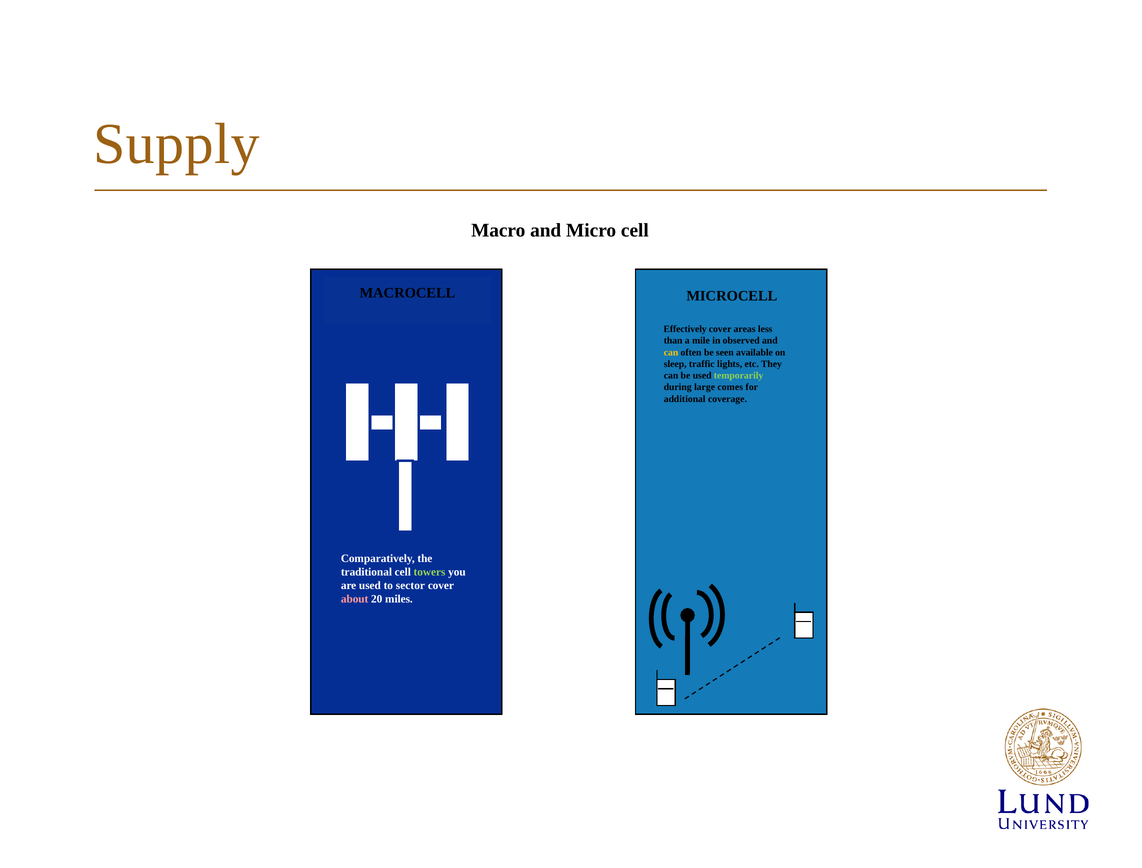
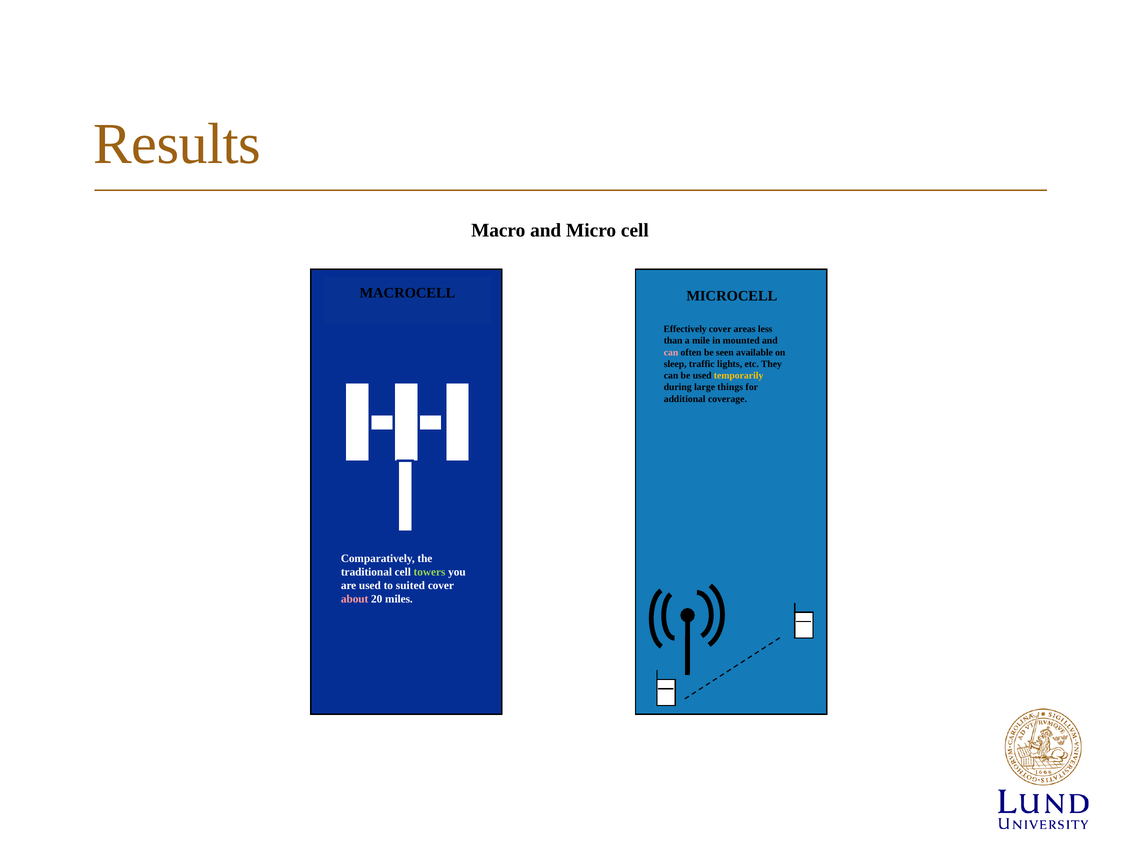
Supply: Supply -> Results (177, 144)
observed: observed -> mounted (741, 341)
can colour: yellow -> pink (671, 352)
temporarily colour: light green -> yellow (739, 376)
comes: comes -> things (730, 387)
sector: sector -> suited (410, 585)
